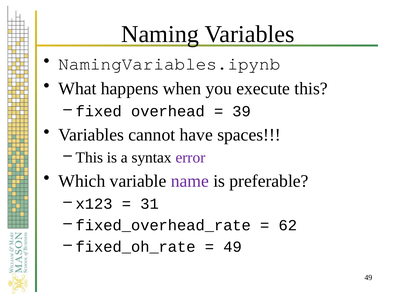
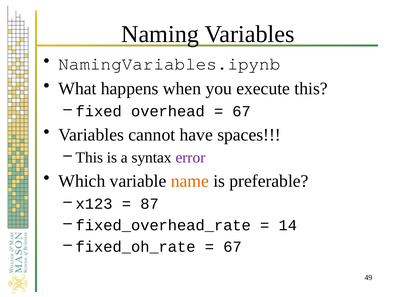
39: 39 -> 67 (242, 111)
name colour: purple -> orange (190, 181)
31: 31 -> 87 (150, 204)
62: 62 -> 14 (288, 225)
49: 49 -> 67 (233, 247)
